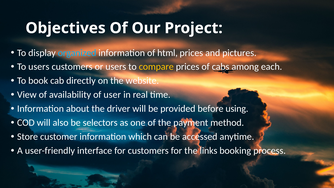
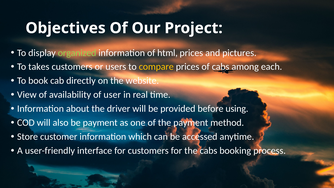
organized colour: light blue -> light green (77, 53)
To users: users -> takes (39, 67)
be selectors: selectors -> payment (100, 123)
the links: links -> cabs (209, 151)
